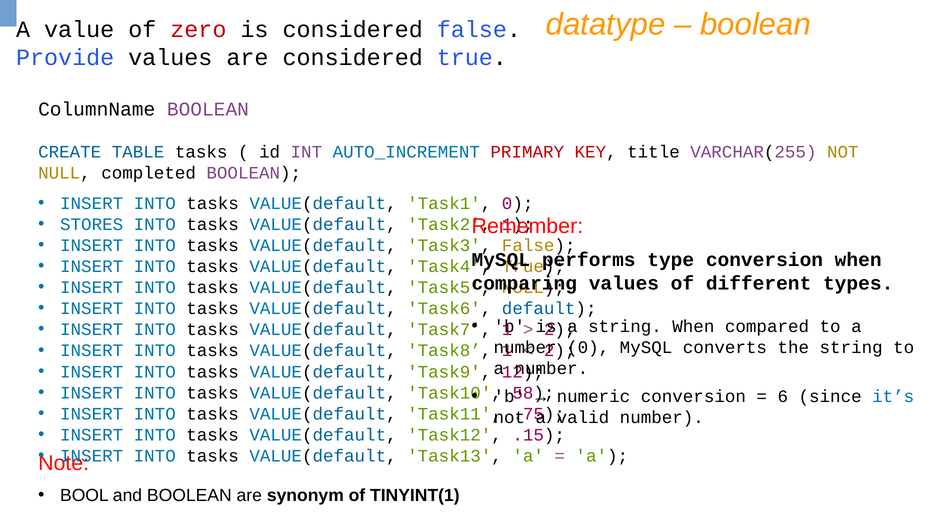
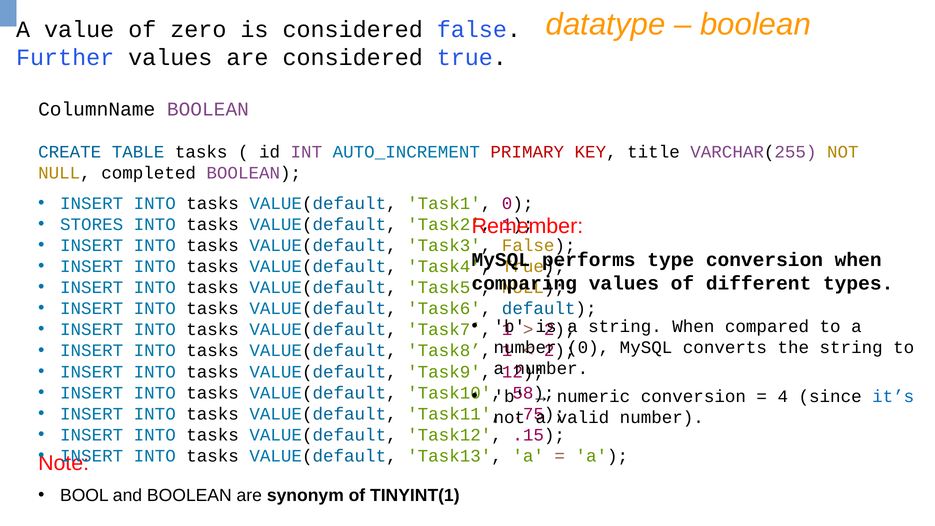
zero colour: red -> black (198, 30)
Provide: Provide -> Further (65, 58)
6: 6 -> 4 (783, 397)
